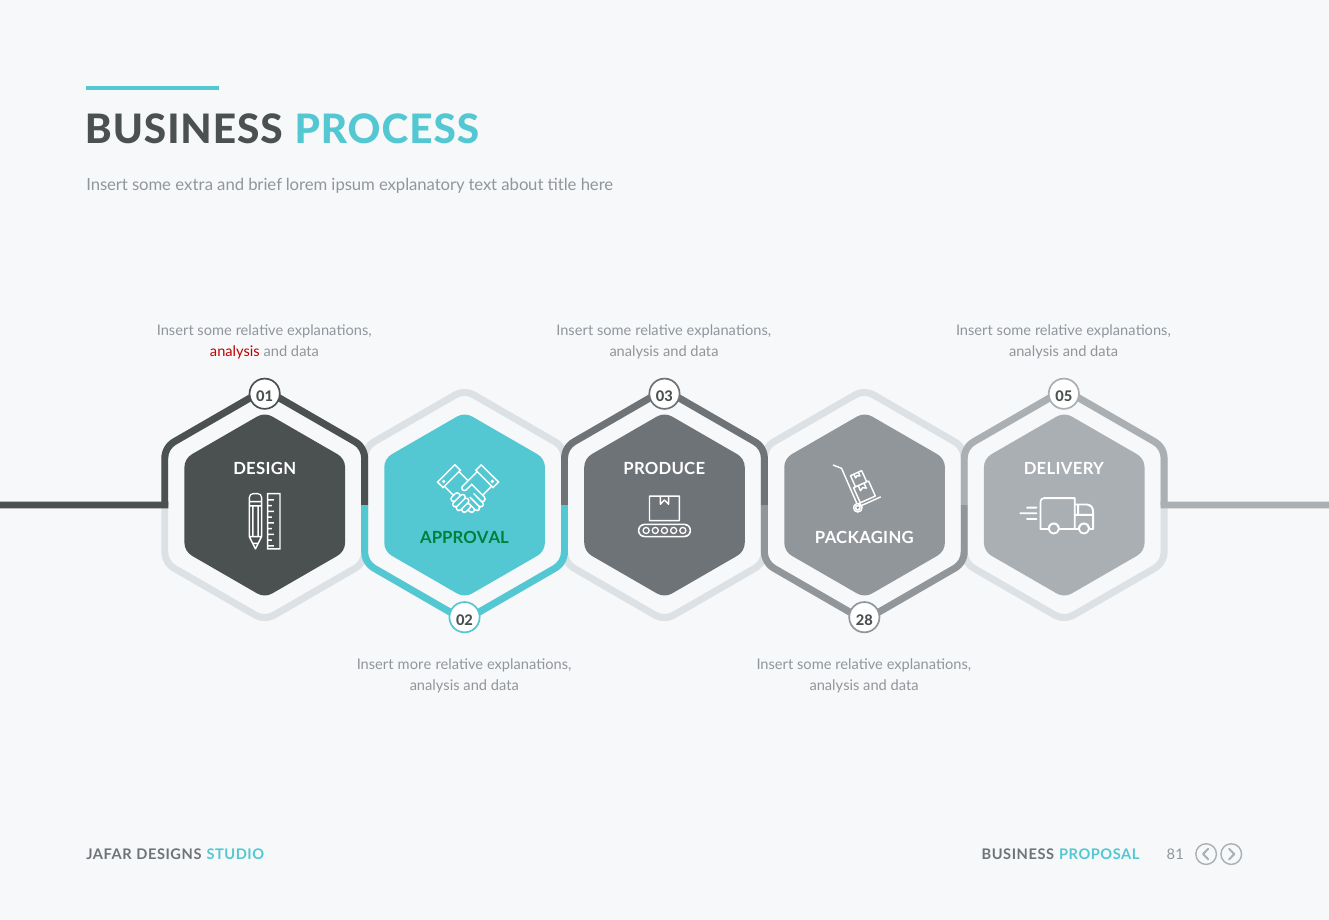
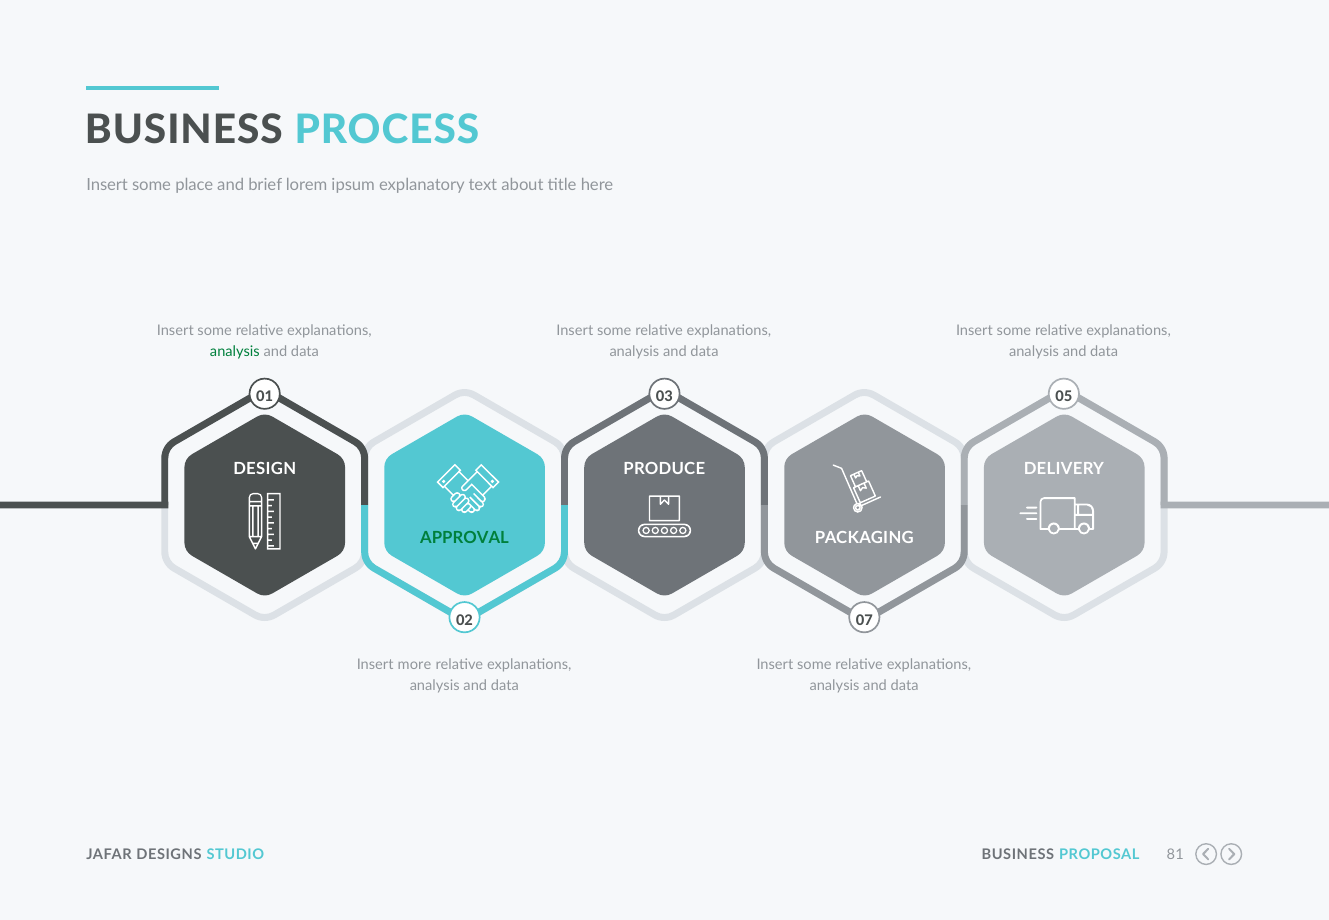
extra: extra -> place (194, 185)
analysis colour: red -> green (235, 352)
28: 28 -> 07 (864, 620)
